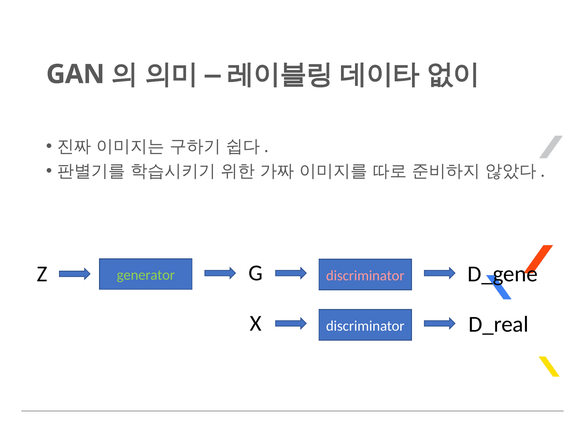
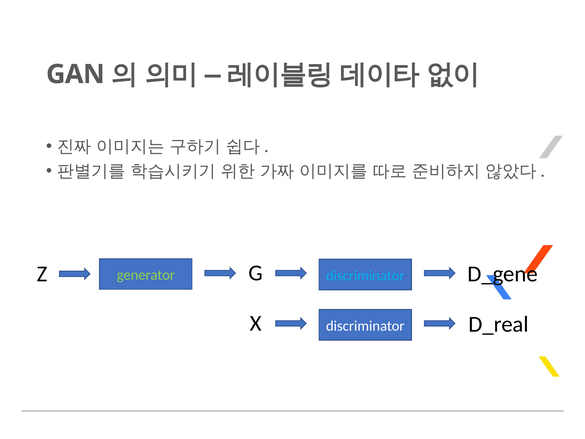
discriminator colour: pink -> light blue (365, 275)
